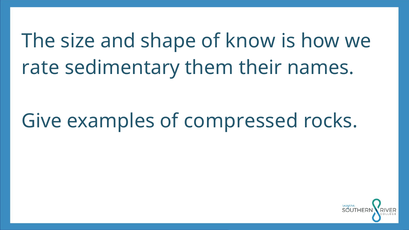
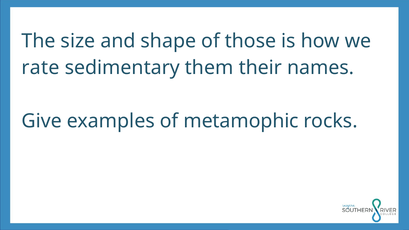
know: know -> those (251, 41)
compressed: compressed -> metamophic (241, 121)
